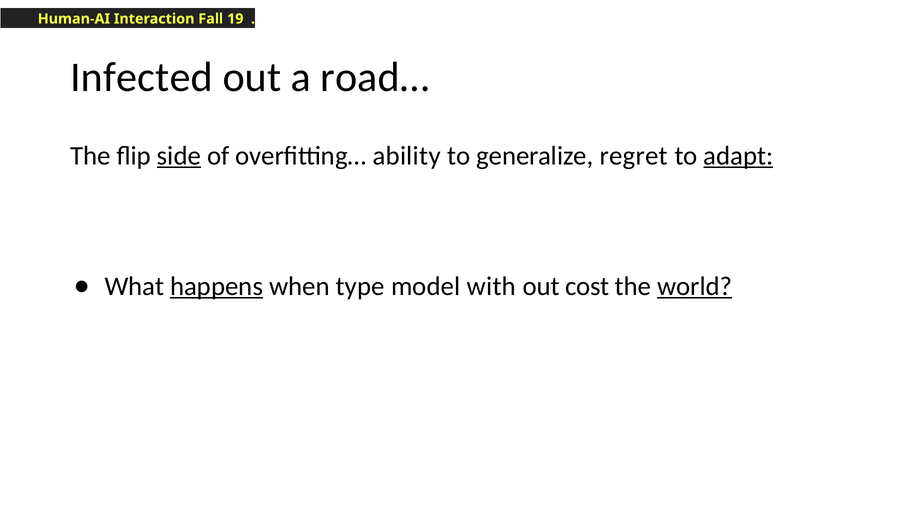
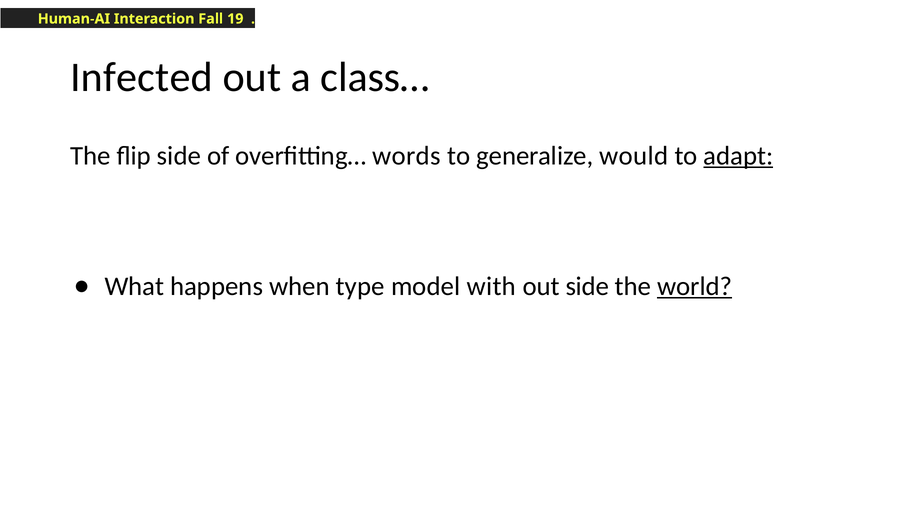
road…: road… -> class… (375, 77)
side underline: present -> none (179, 156)
ability: ability -> words (407, 156)
regret: regret -> would (634, 156)
happens underline: present -> none (217, 286)
out cost: cost -> side (587, 286)
